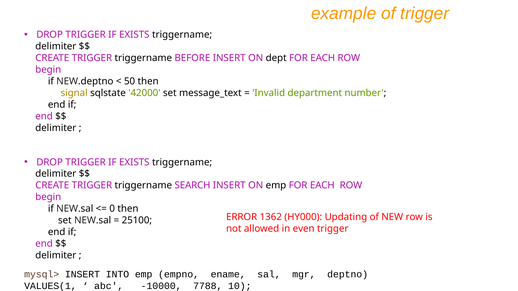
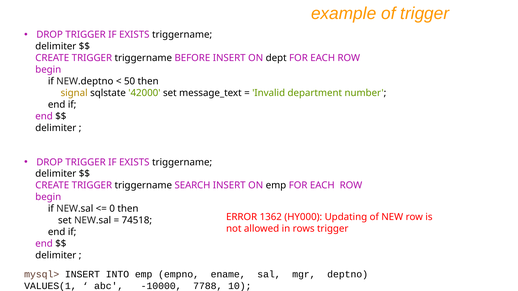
25100: 25100 -> 74518 (137, 221)
even: even -> rows (304, 229)
